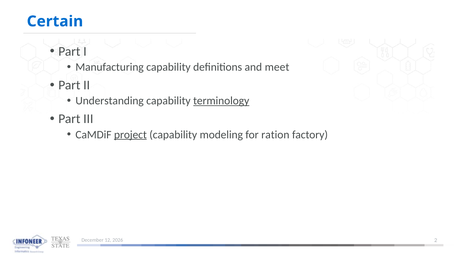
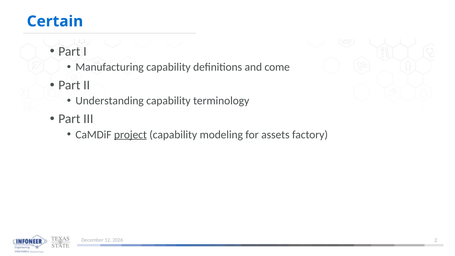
meet: meet -> come (277, 67)
terminology underline: present -> none (221, 101)
ration: ration -> assets (275, 135)
